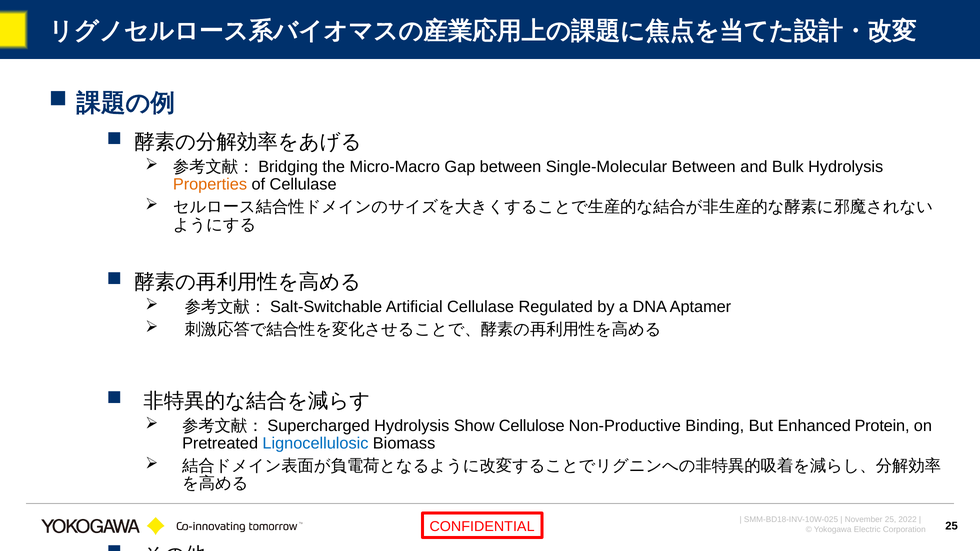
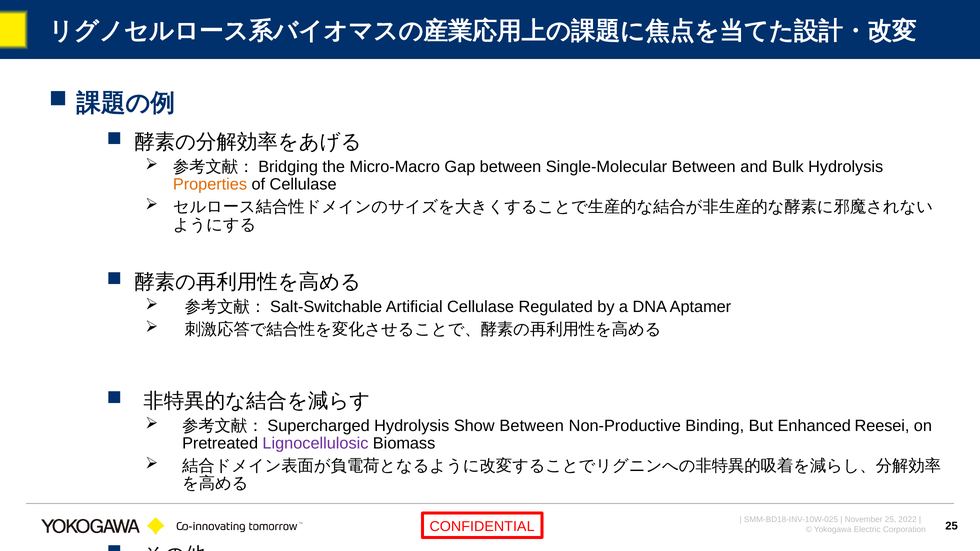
Show Cellulose: Cellulose -> Between (532, 426)
Protein: Protein -> Reesei (882, 426)
Lignocellulosic colour: blue -> purple (315, 443)
